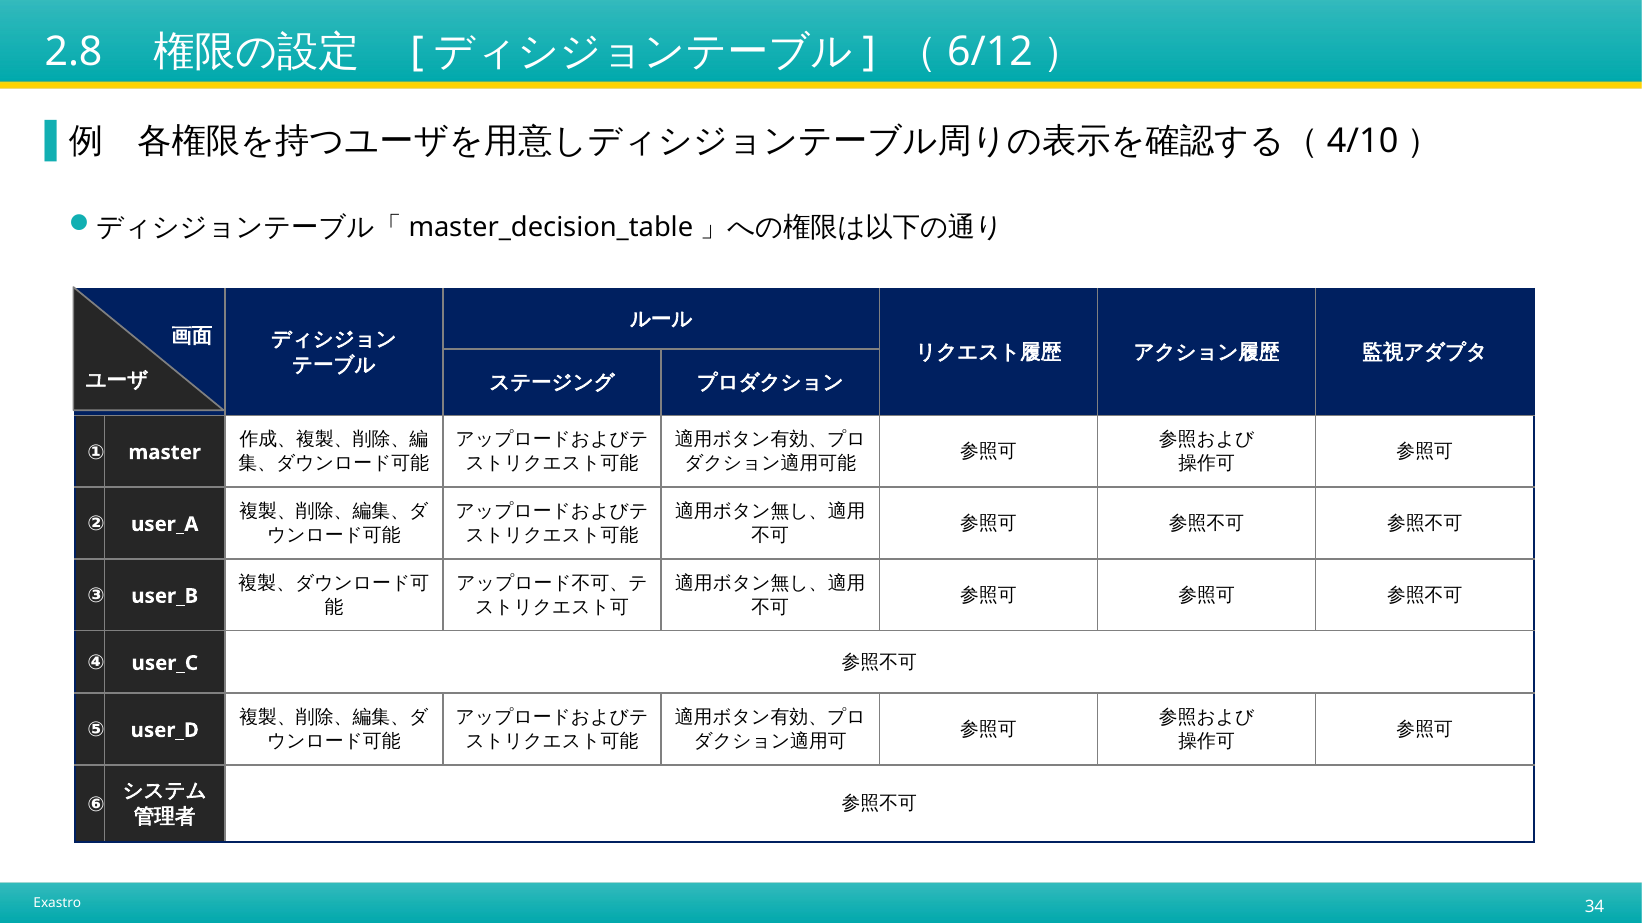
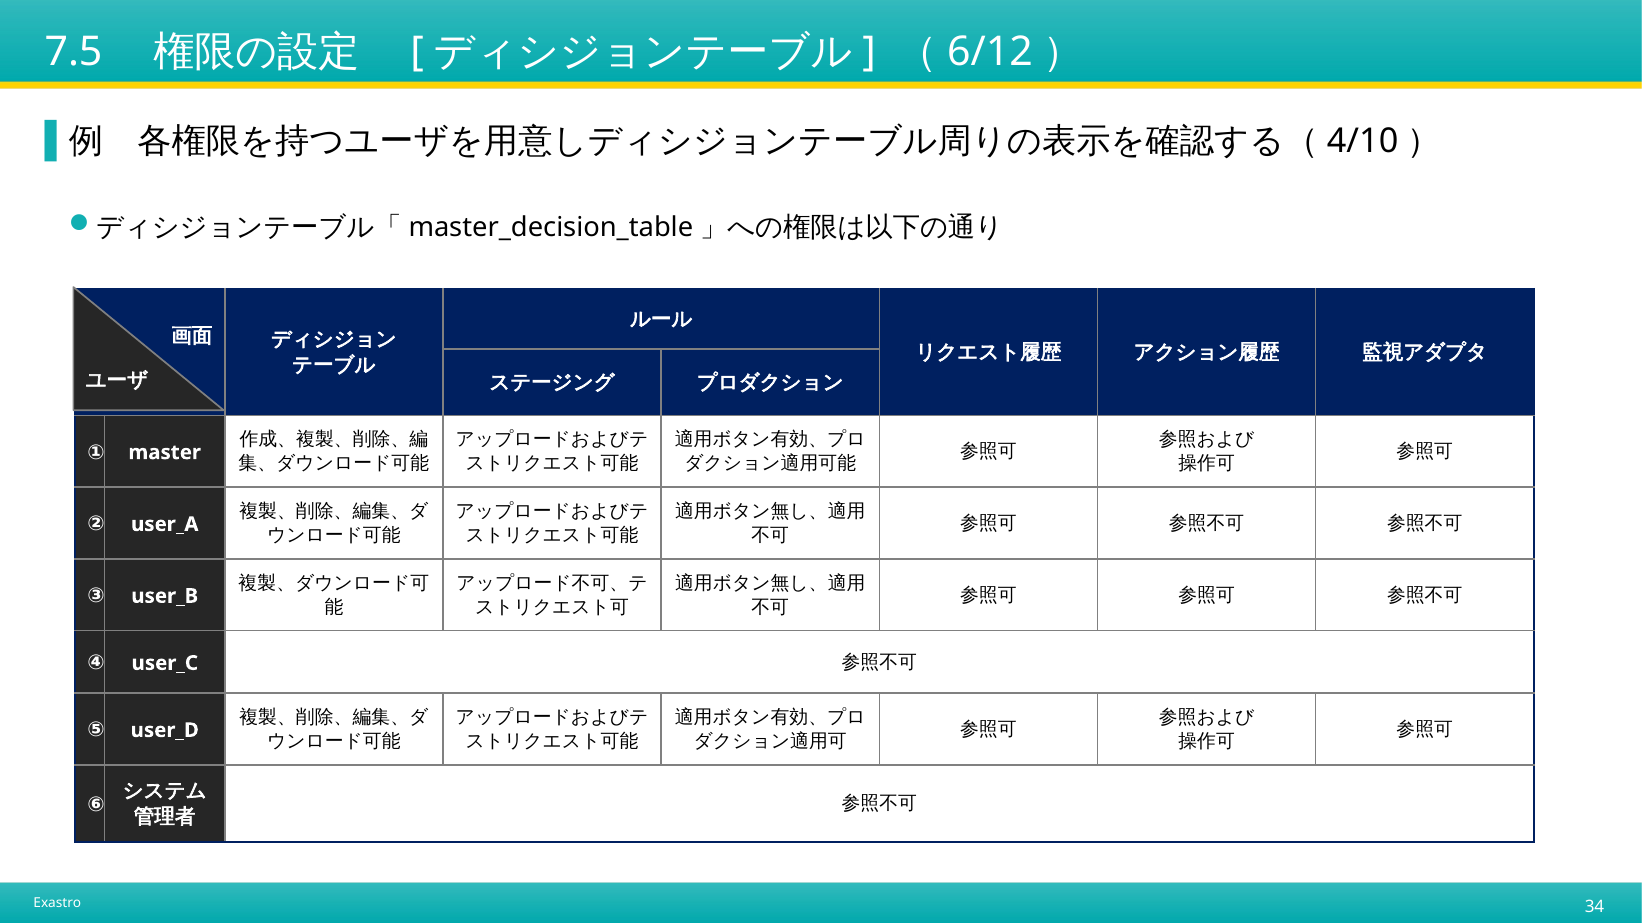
2.8: 2.8 -> 7.5 (74, 52)
